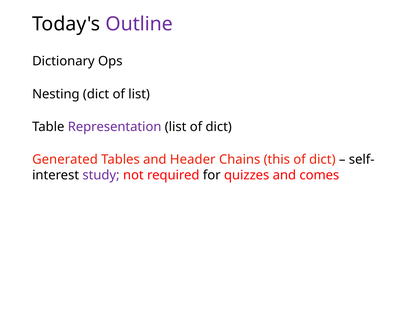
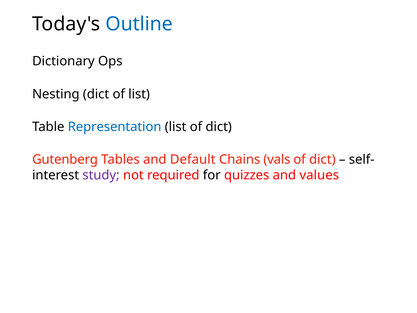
Outline colour: purple -> blue (139, 24)
Representation colour: purple -> blue (115, 127)
Generated: Generated -> Gutenberg (65, 160)
Header: Header -> Default (193, 160)
this: this -> vals (277, 160)
comes: comes -> values (319, 175)
